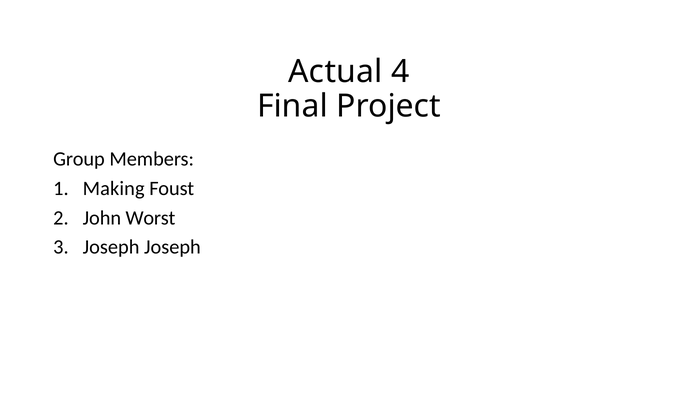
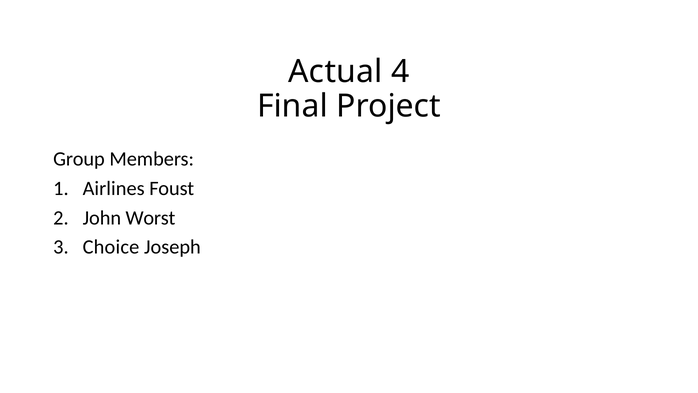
Making: Making -> Airlines (114, 188)
Joseph: Joseph -> Choice (111, 247)
